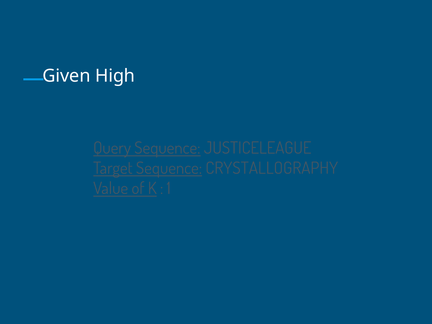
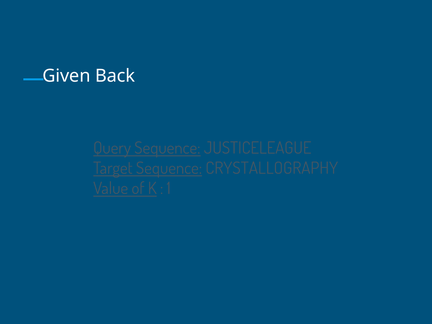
High: High -> Back (115, 76)
